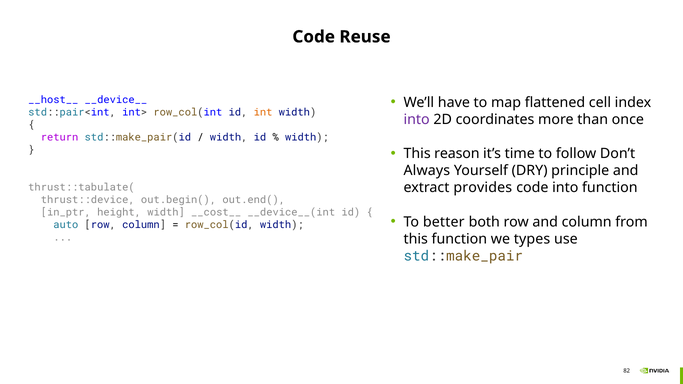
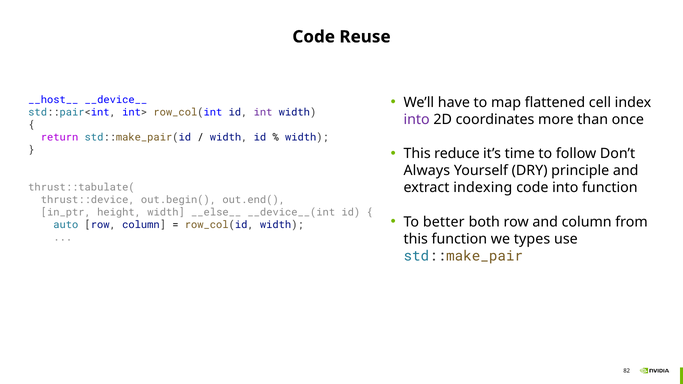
int colour: orange -> purple (263, 112)
reason: reason -> reduce (457, 154)
provides: provides -> indexing (483, 188)
__cost__: __cost__ -> __else__ (216, 213)
